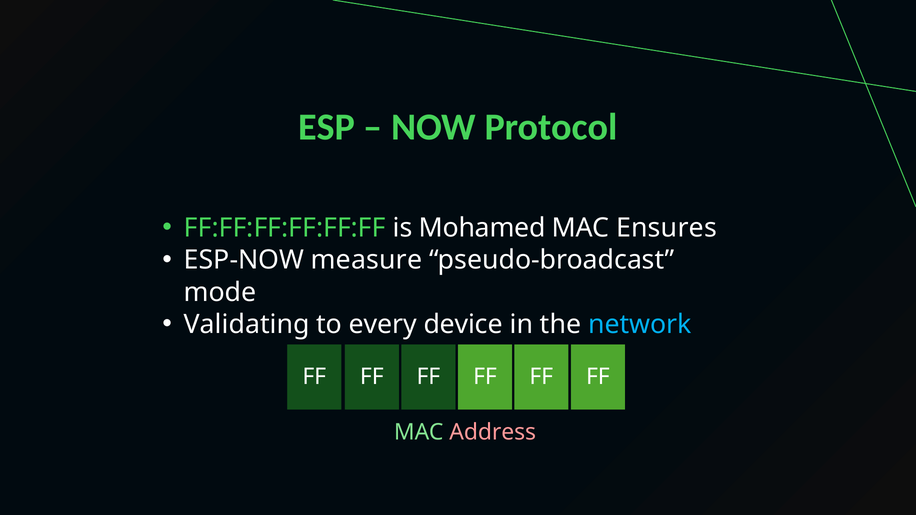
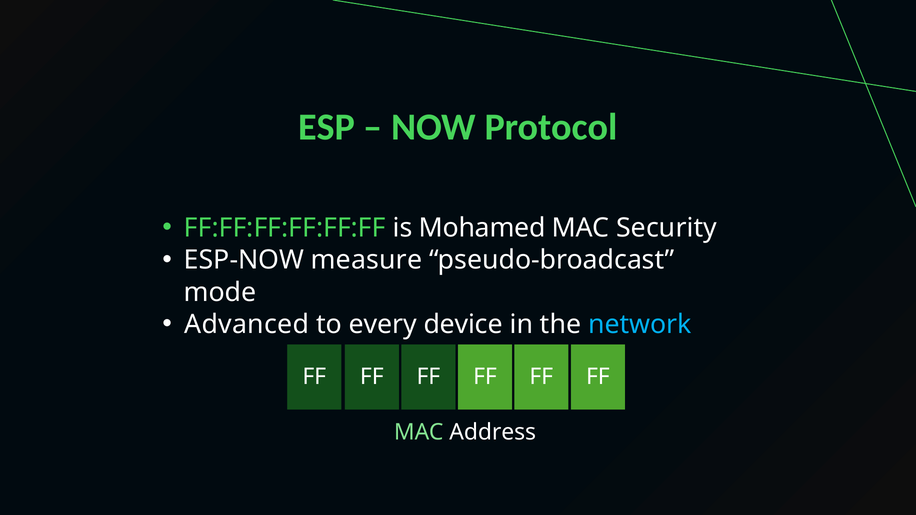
Ensures: Ensures -> Security (667, 228)
Validating: Validating -> Advanced (247, 324)
Address colour: pink -> white (493, 432)
